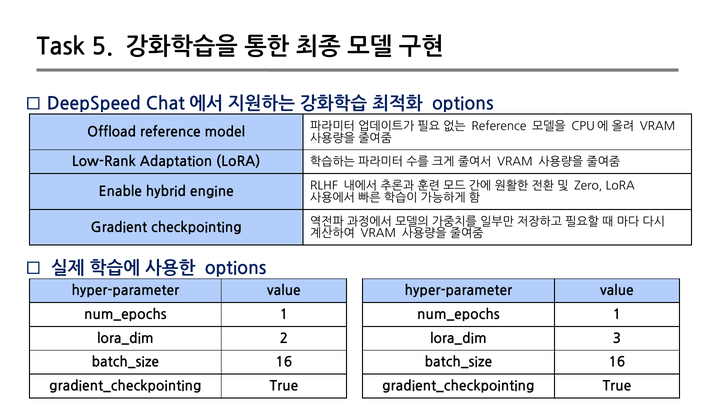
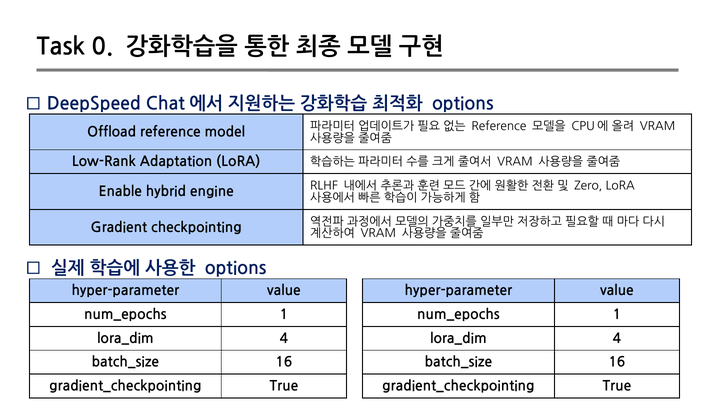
5: 5 -> 0 (102, 47)
2: 2 -> 4 (284, 339)
3: 3 -> 4 (617, 339)
